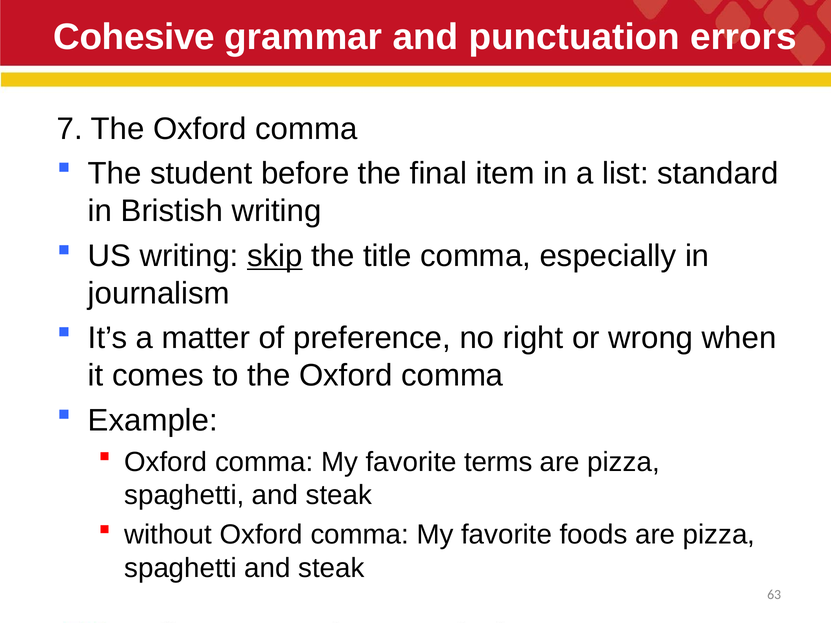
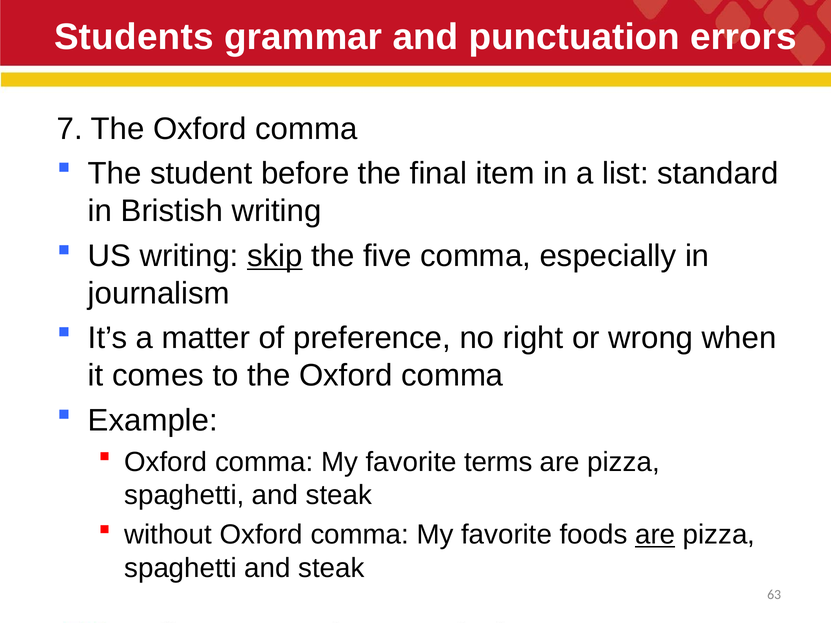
Cohesive: Cohesive -> Students (134, 37)
title: title -> five (387, 256)
are underline: none -> present (655, 535)
